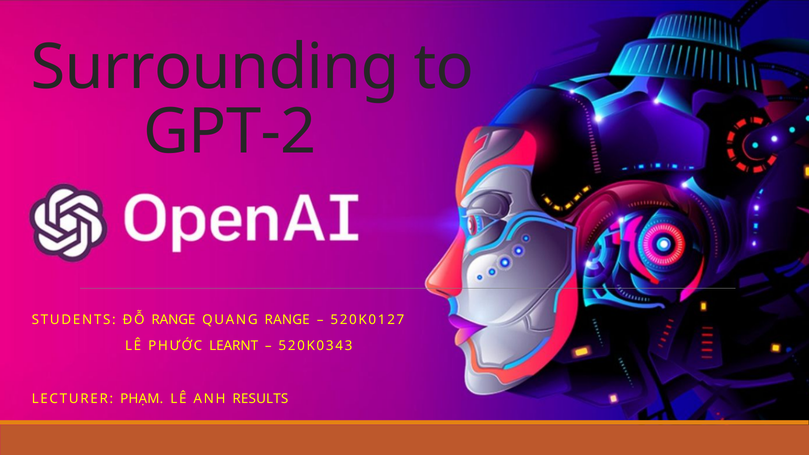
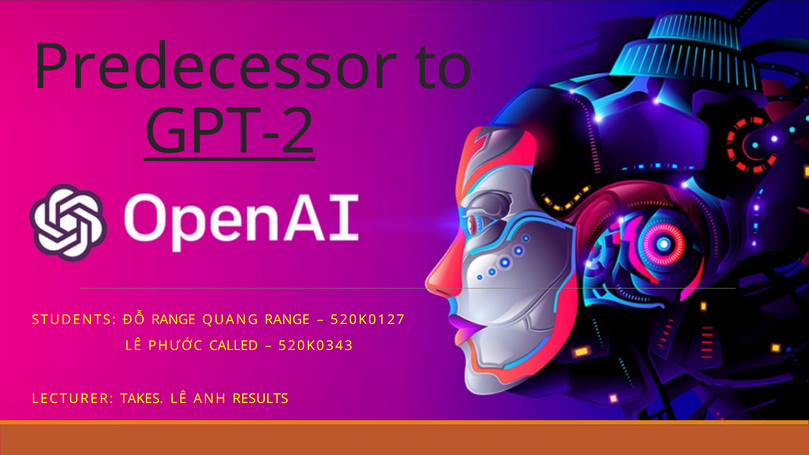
Surrounding: Surrounding -> Predecessor (215, 67)
GPT-2 underline: none -> present (230, 132)
LEARNT: LEARNT -> CALLED (234, 346)
PHẠM: PHẠM -> TAKES (142, 399)
